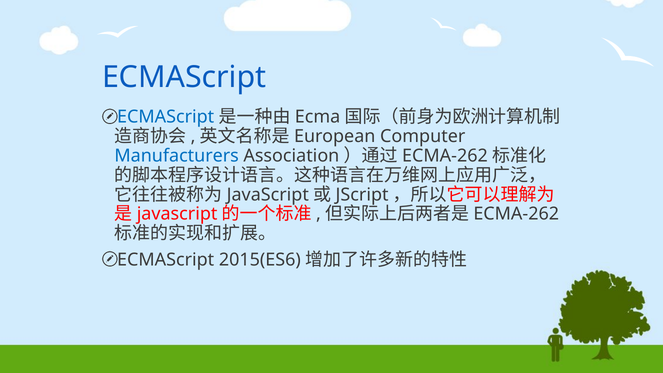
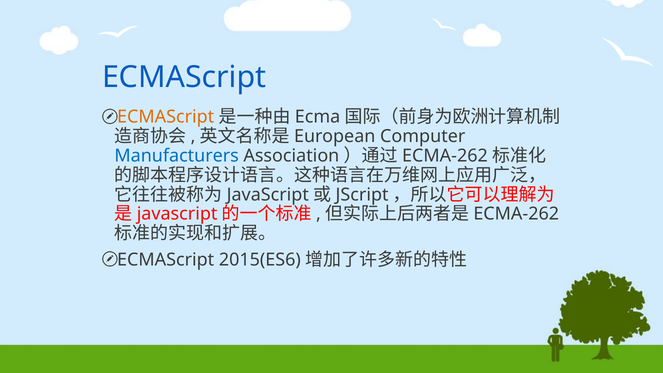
ECMAScript colour: blue -> orange (166, 117)
